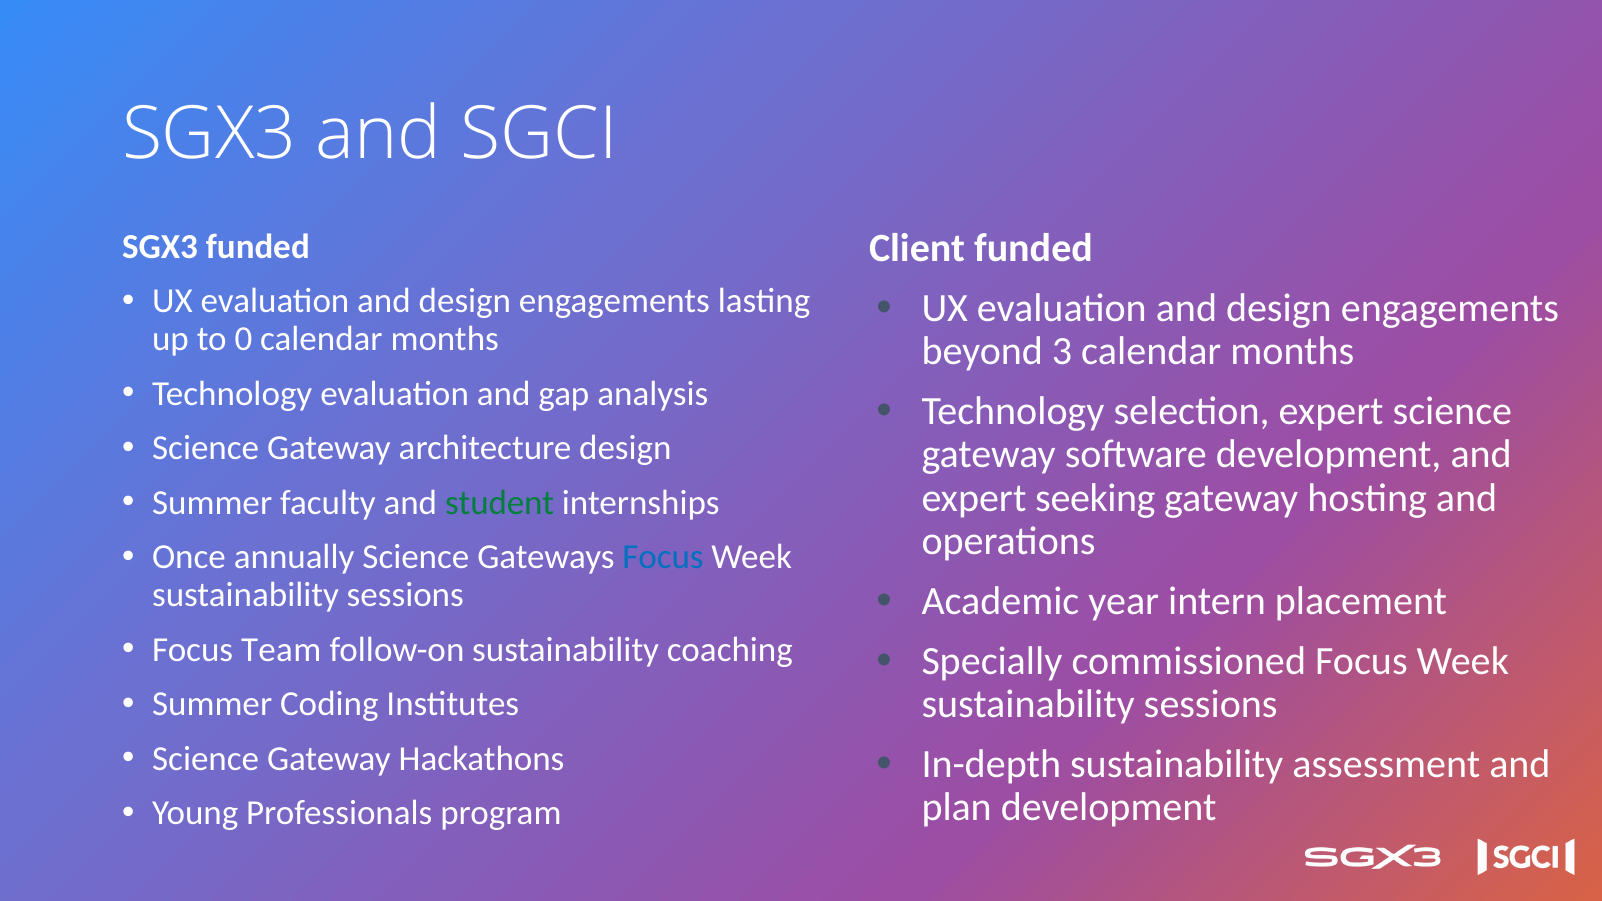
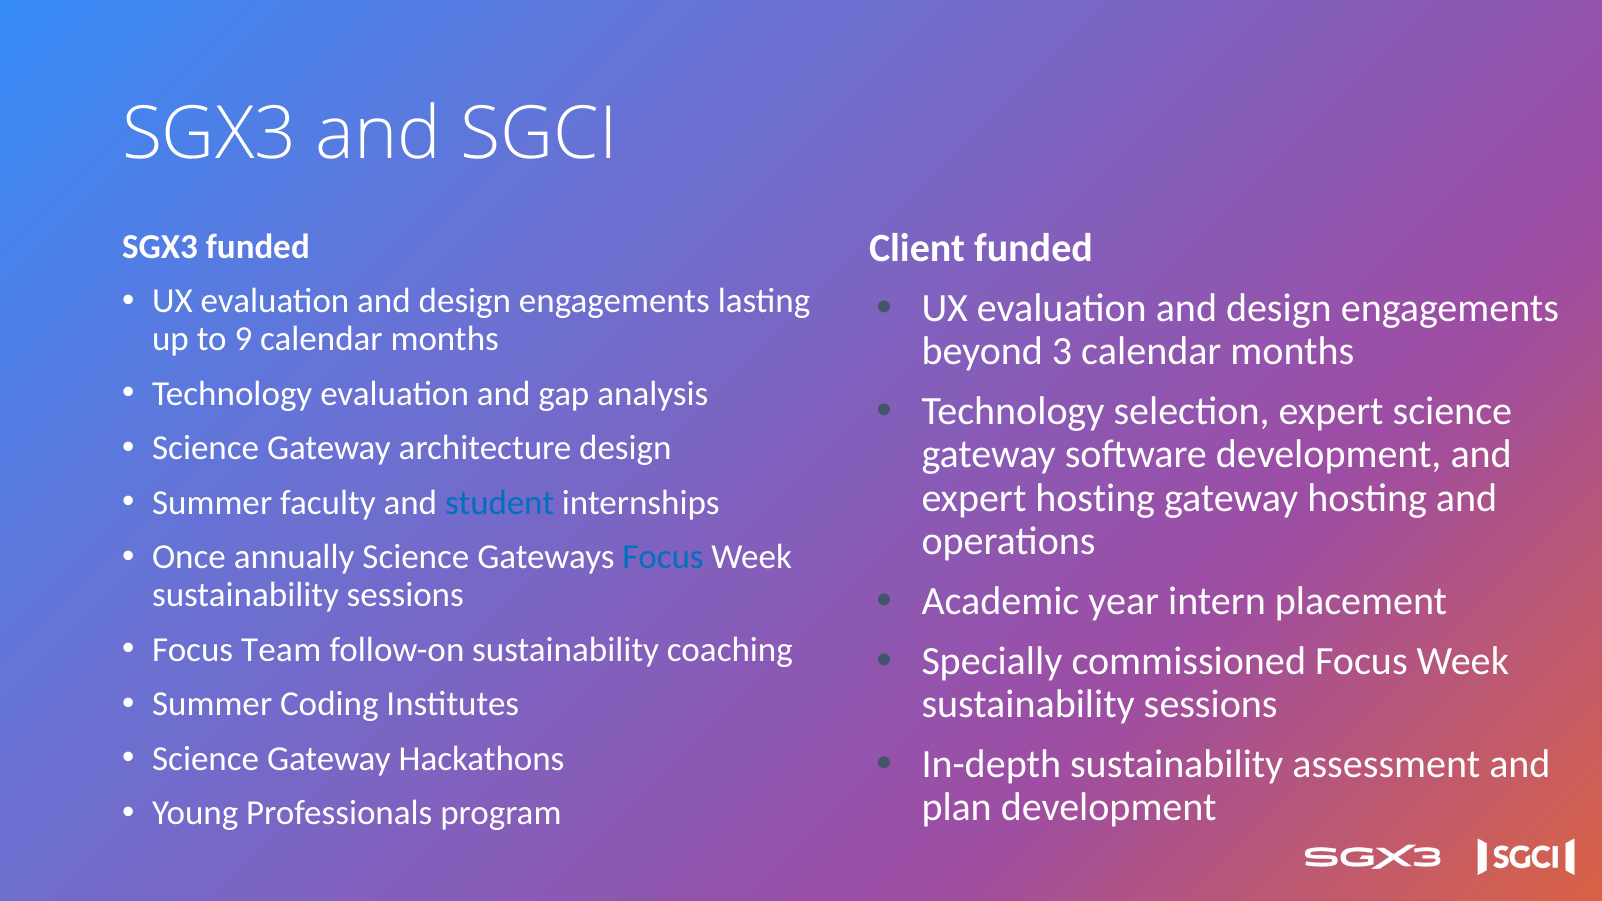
0: 0 -> 9 (243, 339)
expert seeking: seeking -> hosting (1095, 498)
student colour: green -> blue (500, 503)
